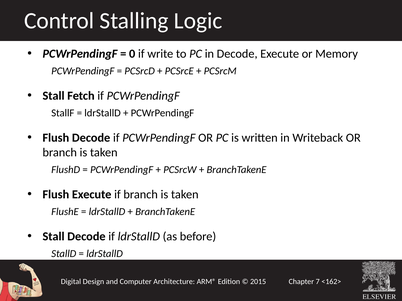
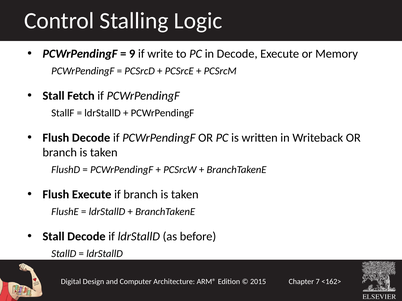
0: 0 -> 9 (132, 54)
